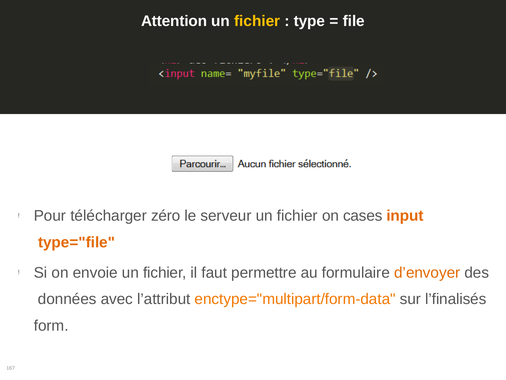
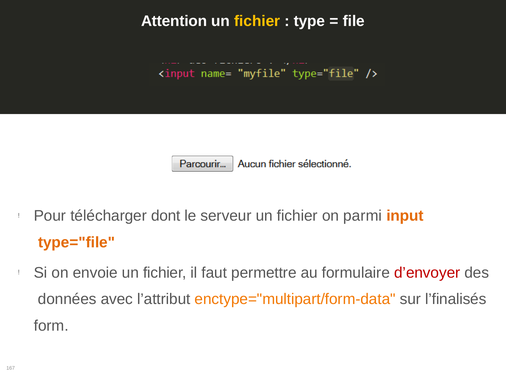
zéro: zéro -> dont (166, 216)
cases: cases -> parmi (363, 216)
d’envoyer colour: orange -> red (427, 272)
